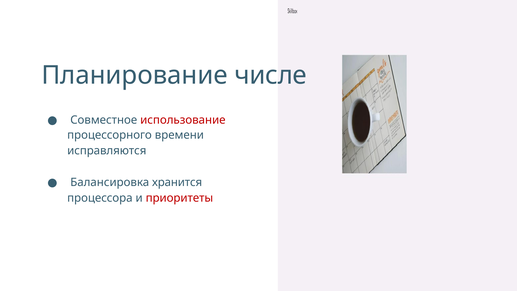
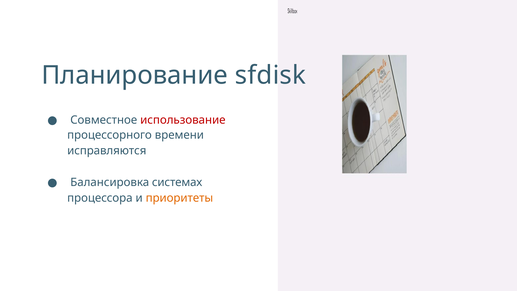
числе: числе -> sfdisk (270, 75)
хранится: хранится -> системах (177, 182)
приоритеты colour: red -> orange (179, 198)
